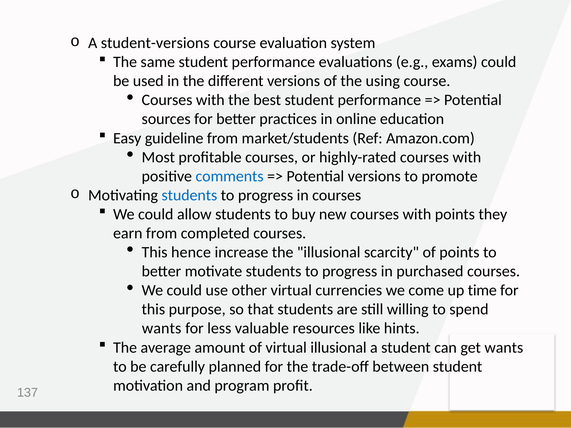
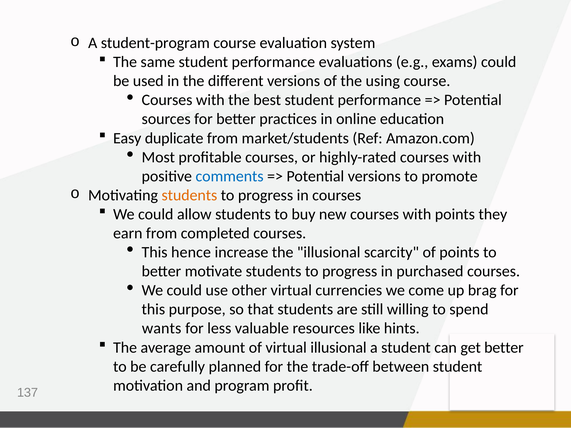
student-versions: student-versions -> student-program (155, 43)
guideline: guideline -> duplicate (174, 138)
students colour: blue -> orange (189, 195)
time: time -> brag (482, 291)
get wants: wants -> better (504, 348)
